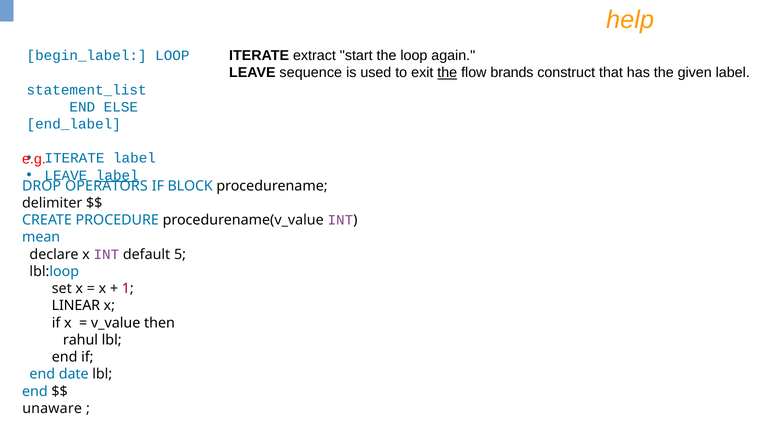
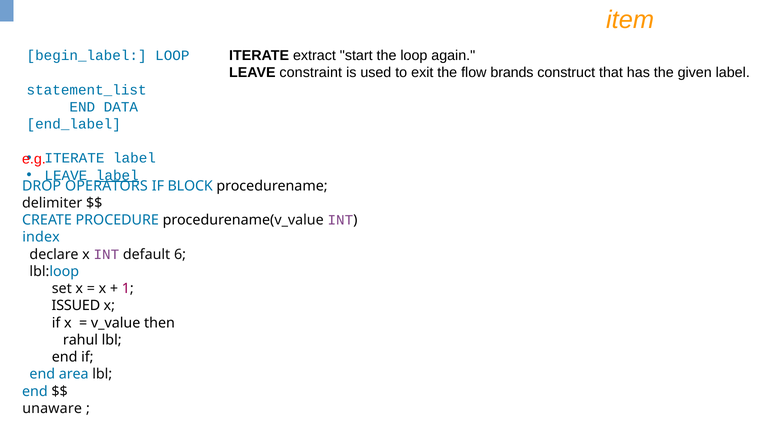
help: help -> item (630, 20)
sequence: sequence -> constraint (311, 73)
the underline: present -> none (447, 73)
ELSE: ELSE -> DATA (121, 107)
mean: mean -> index (41, 238)
5: 5 -> 6 (180, 255)
LINEAR: LINEAR -> ISSUED (76, 306)
date: date -> area (74, 375)
